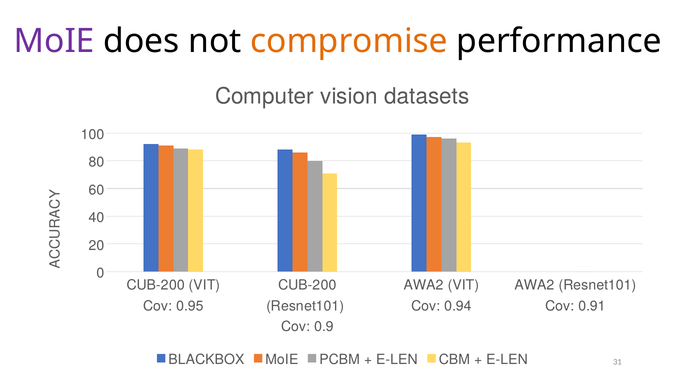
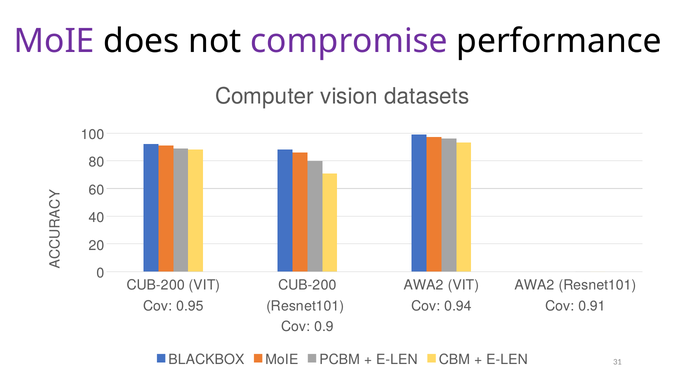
compromise colour: orange -> purple (349, 41)
